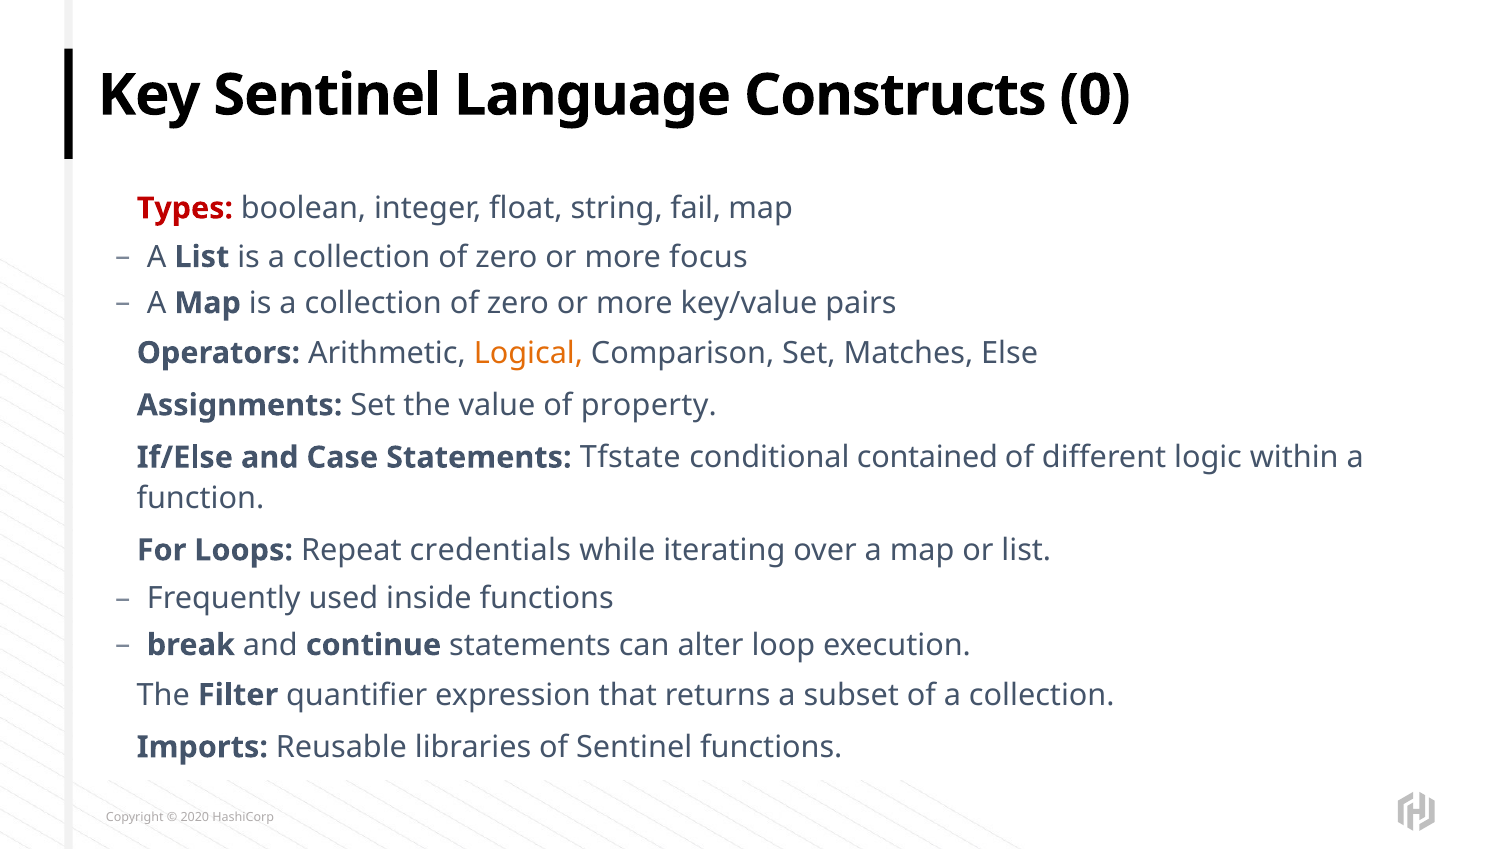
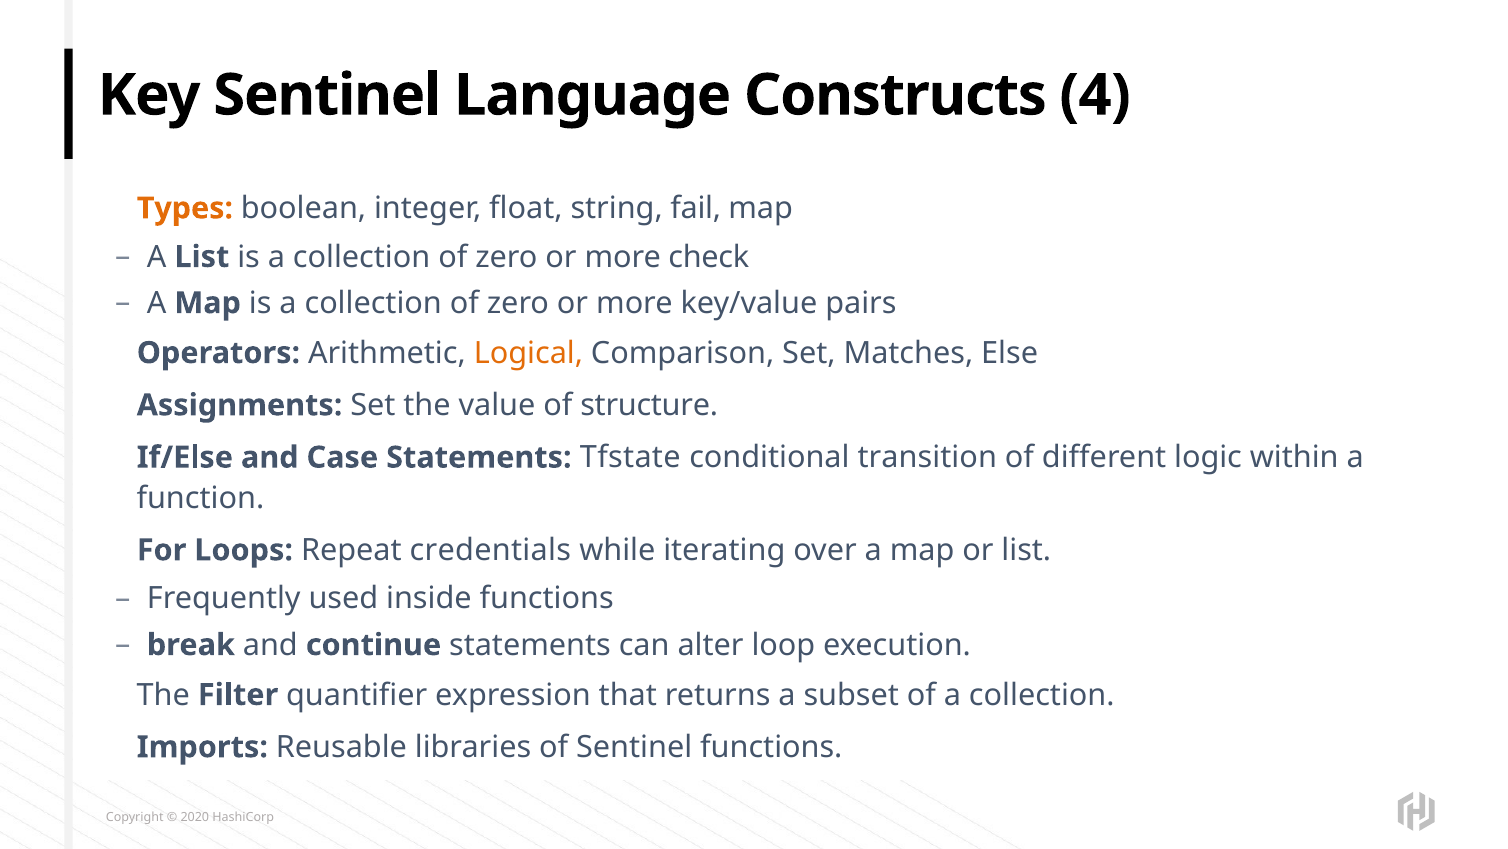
0: 0 -> 4 (1095, 95)
Types colour: red -> orange (185, 208)
focus: focus -> check (709, 257)
property: property -> structure (649, 405)
contained: contained -> transition (927, 457)
